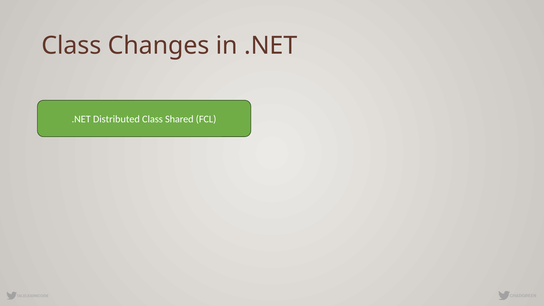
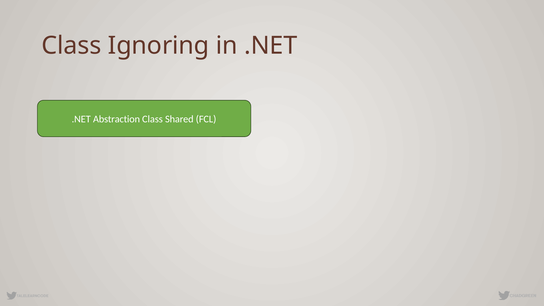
Changes: Changes -> Ignoring (159, 46)
Distributed: Distributed -> Abstraction (116, 119)
